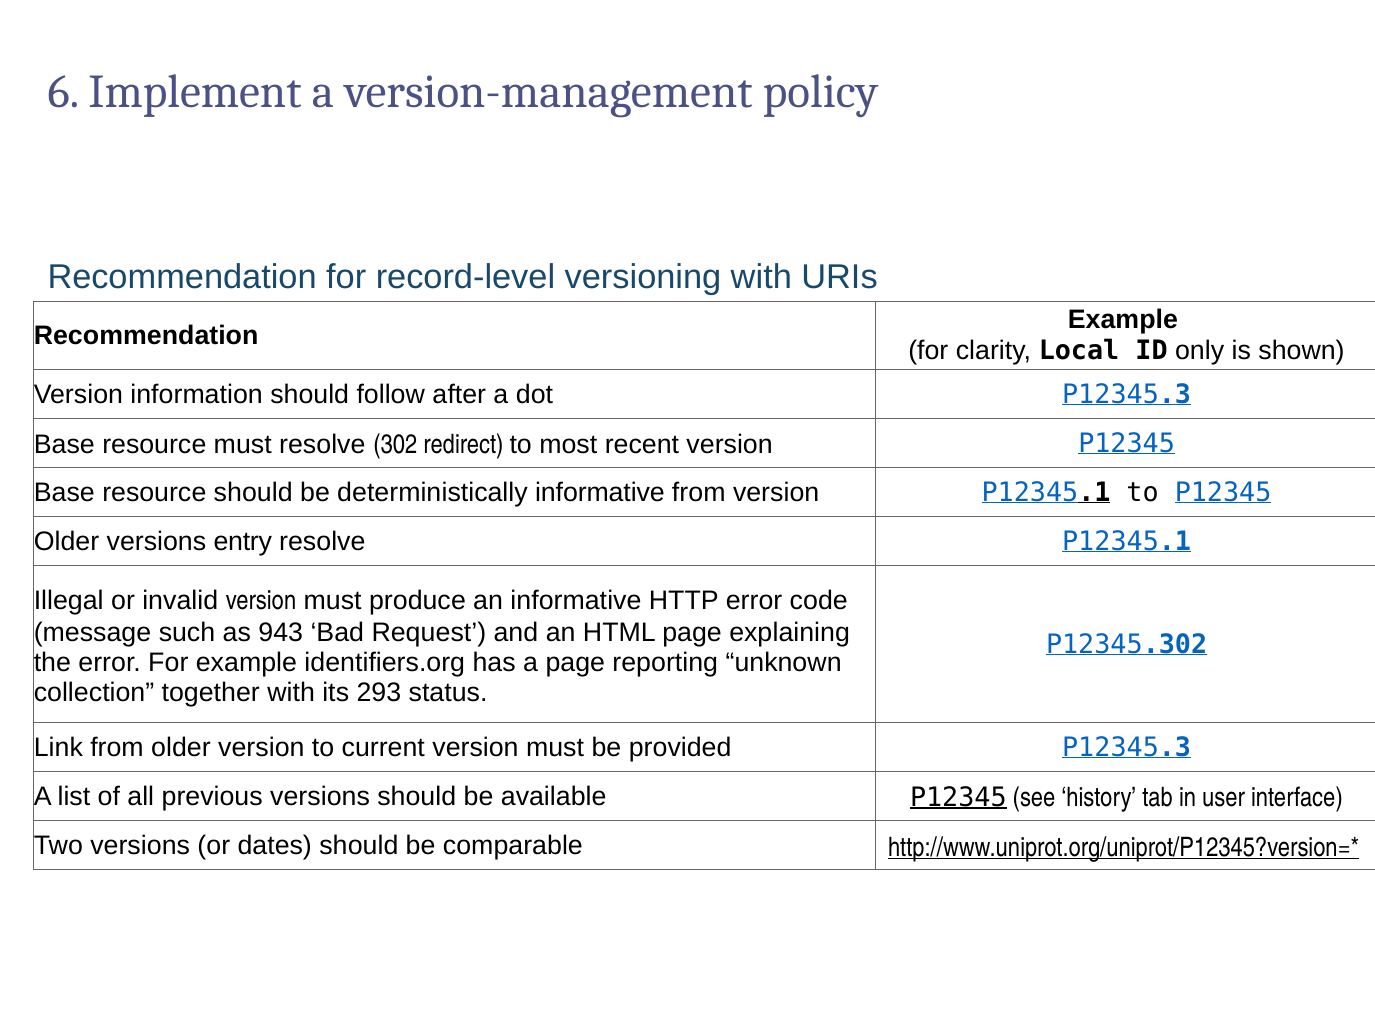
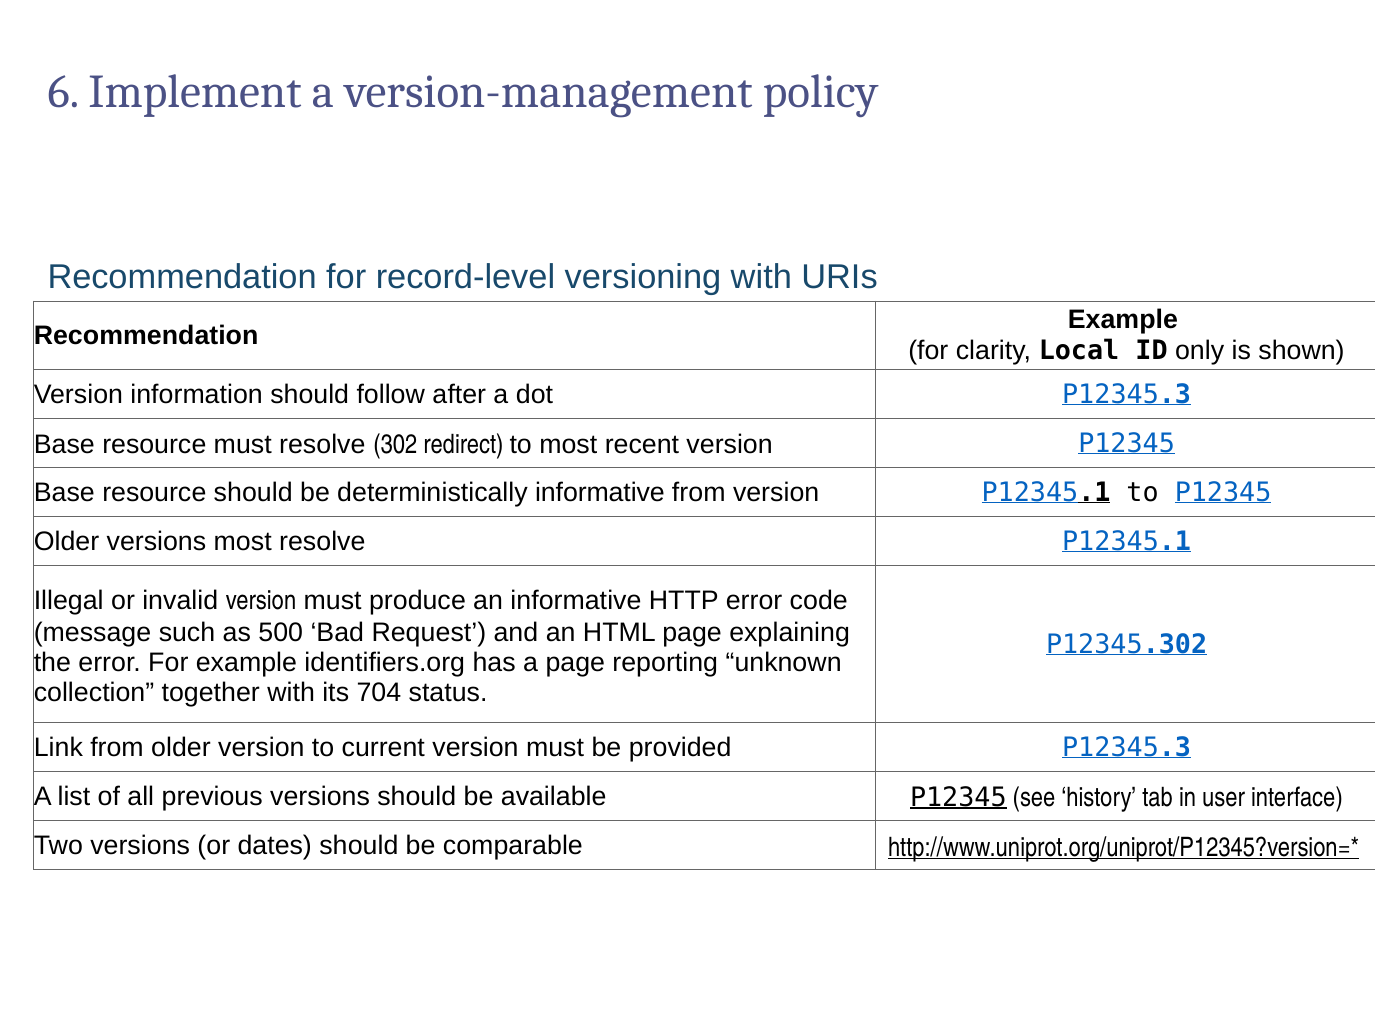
versions entry: entry -> most (243, 542)
943: 943 -> 500 (281, 633)
293: 293 -> 704 (379, 693)
